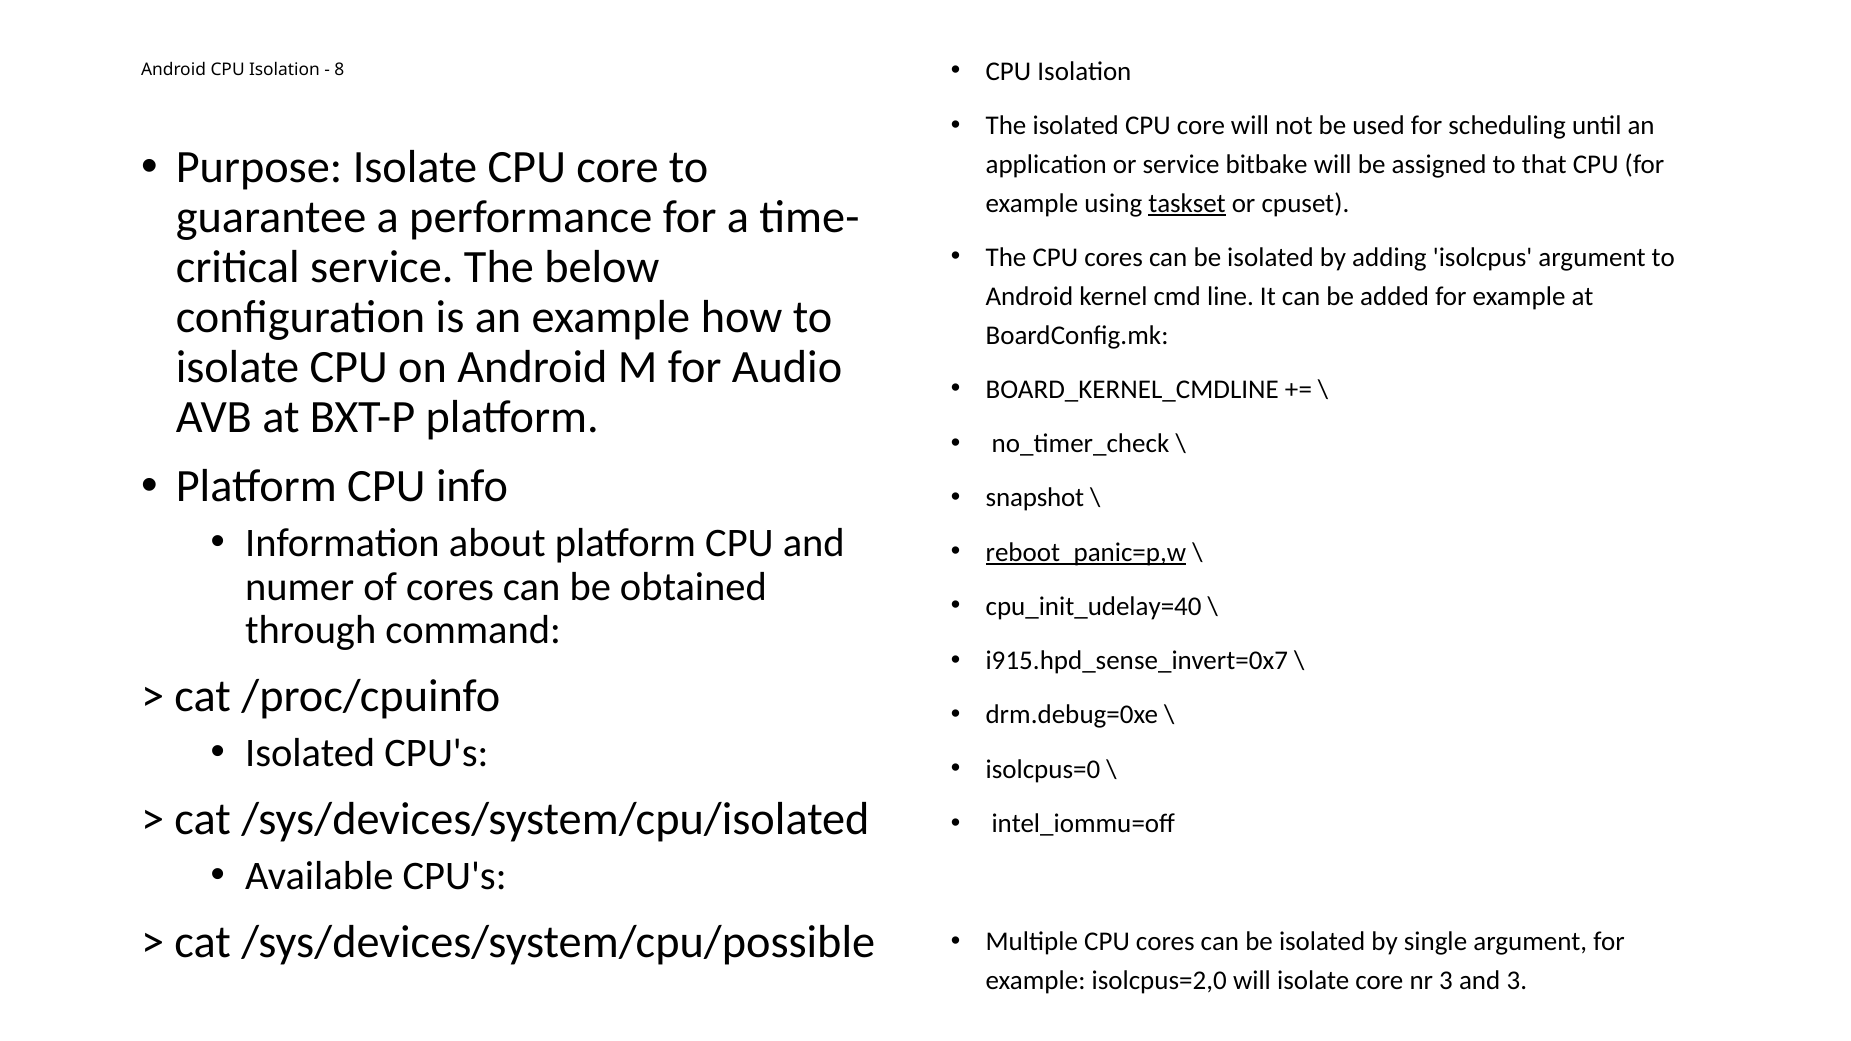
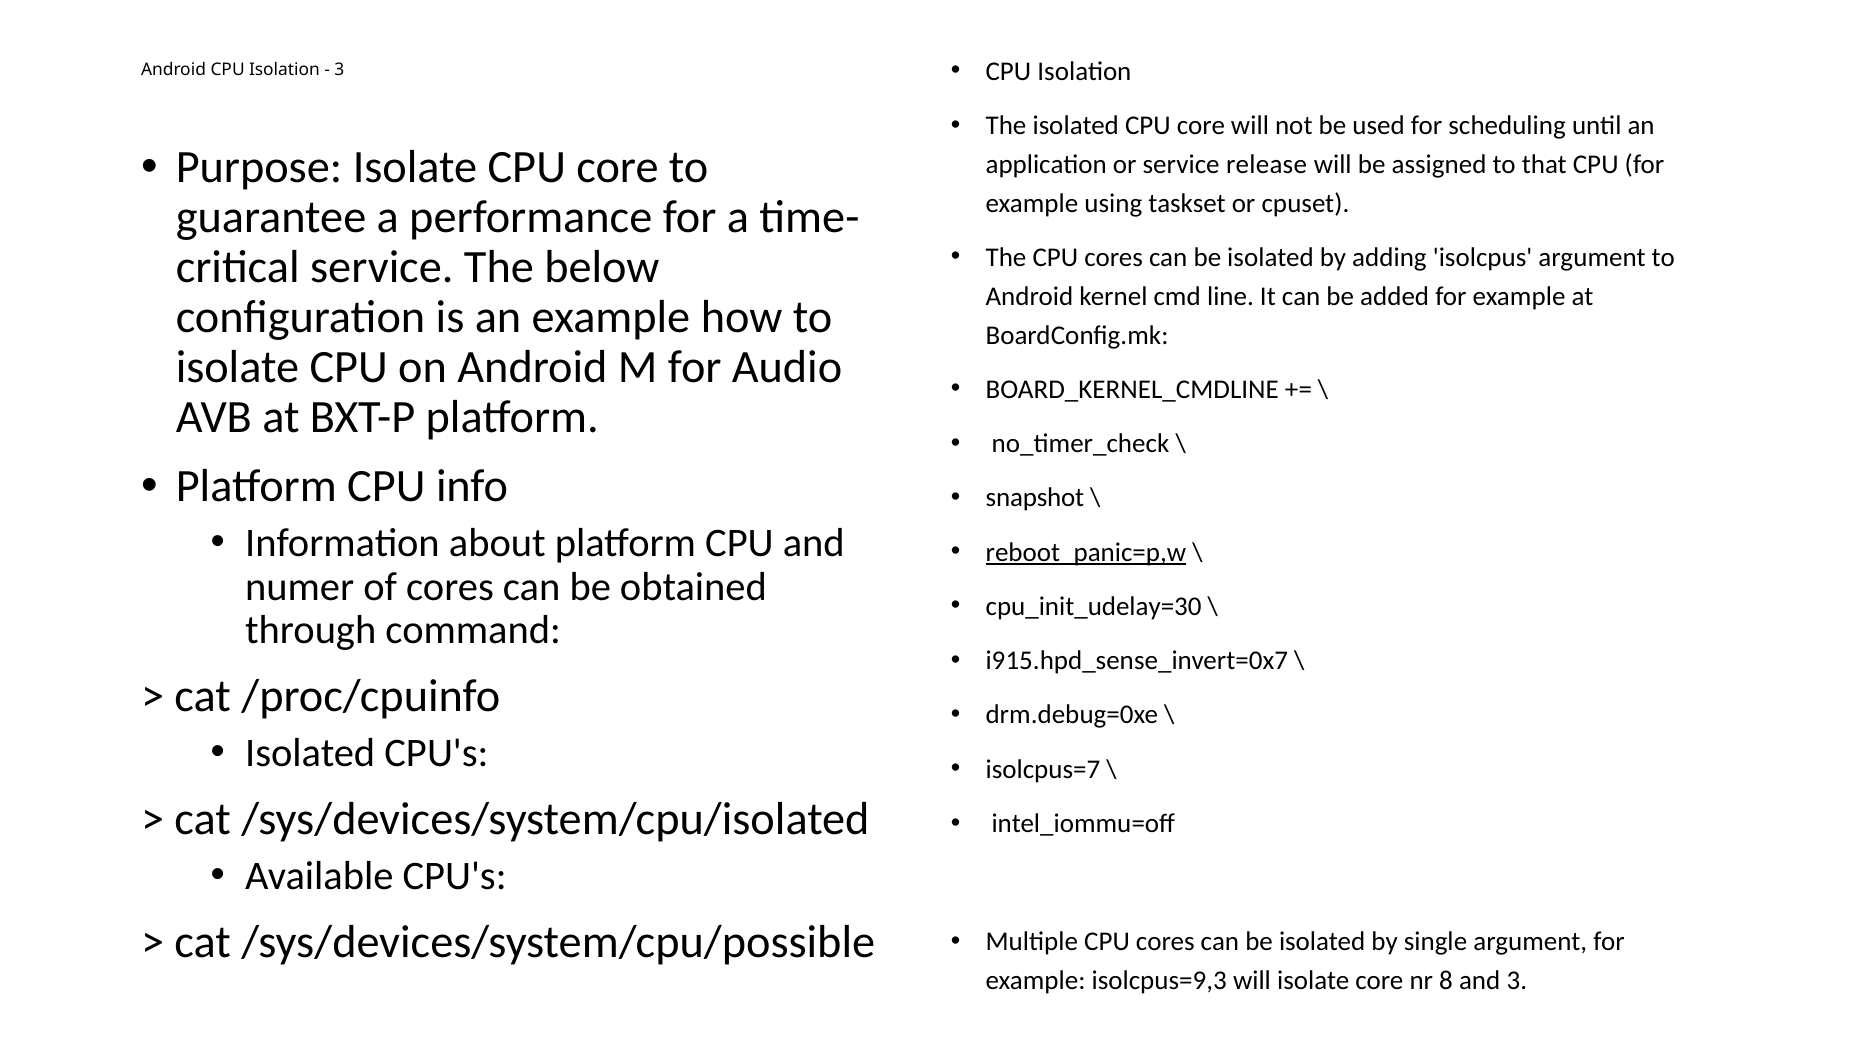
8: 8 -> 3 (339, 70)
bitbake: bitbake -> release (1267, 164)
taskset underline: present -> none (1187, 203)
cpu_init_udelay=40: cpu_init_udelay=40 -> cpu_init_udelay=30 (1094, 607)
isolcpus=0: isolcpus=0 -> isolcpus=7 (1043, 769)
isolcpus=2,0: isolcpus=2,0 -> isolcpus=9,3 (1159, 981)
nr 3: 3 -> 8 (1446, 981)
